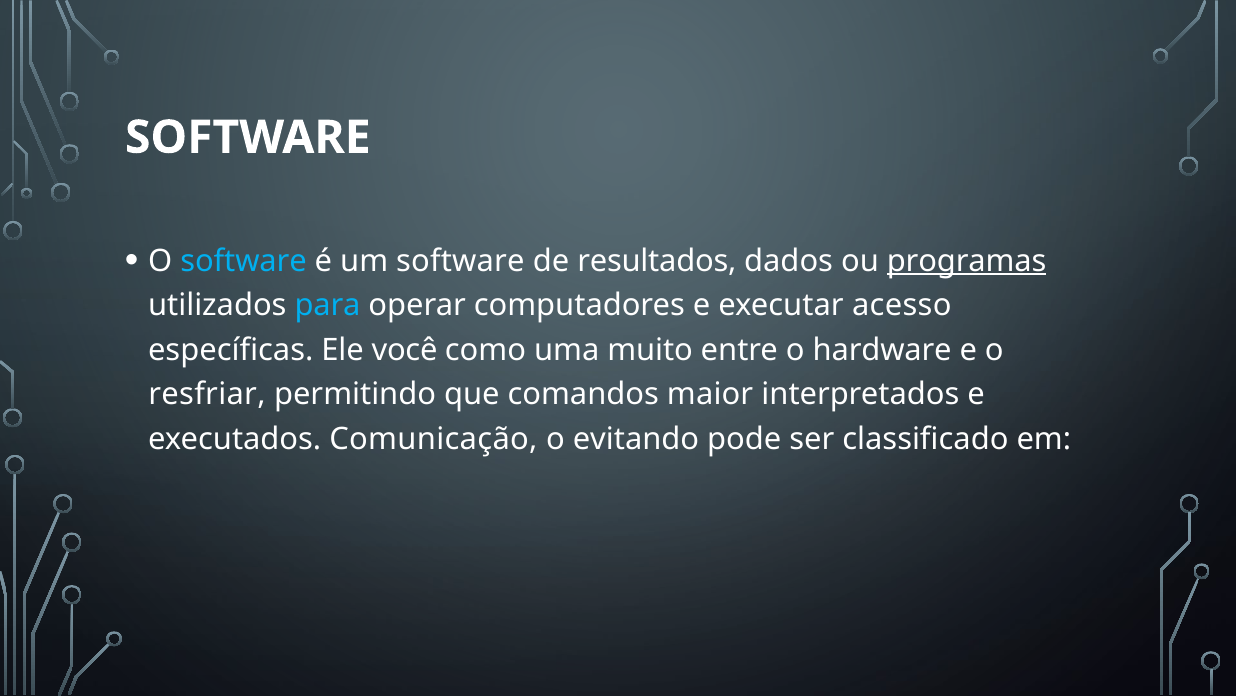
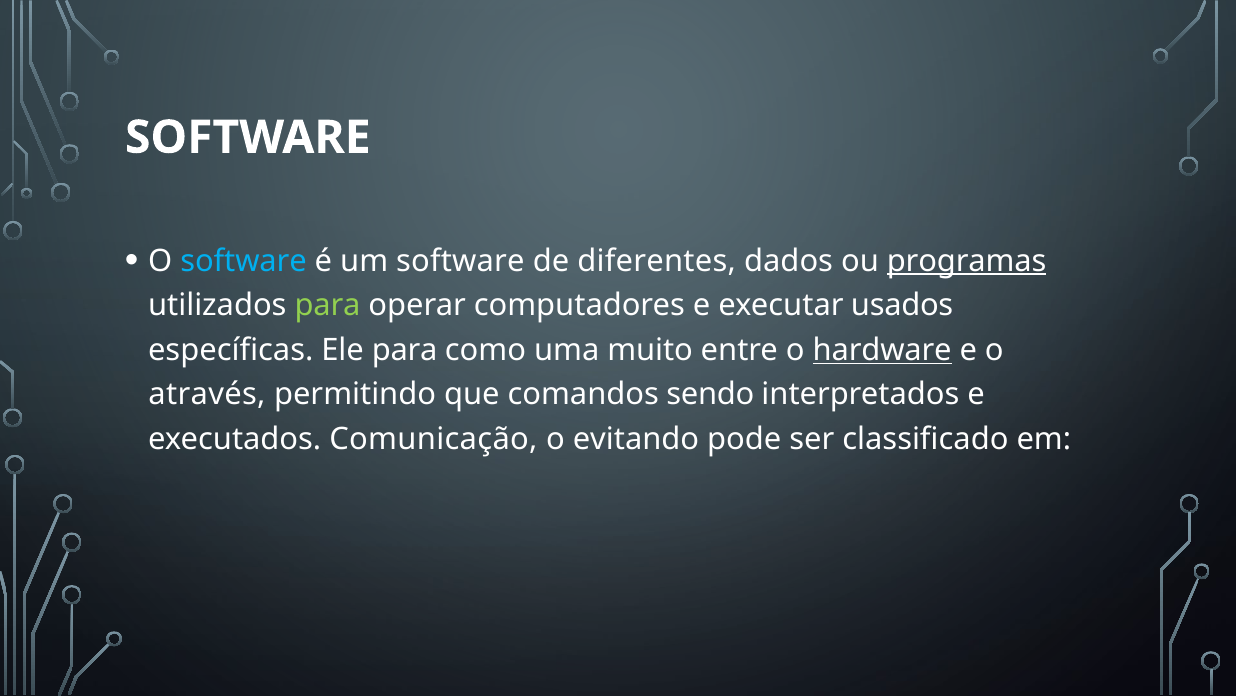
resultados: resultados -> diferentes (657, 261)
para colour: light blue -> light green (328, 305)
acesso: acesso -> usados (902, 305)
Ele você: você -> para (405, 350)
hardware underline: none -> present (882, 350)
resfriar: resfriar -> através (207, 394)
maior: maior -> sendo (710, 394)
